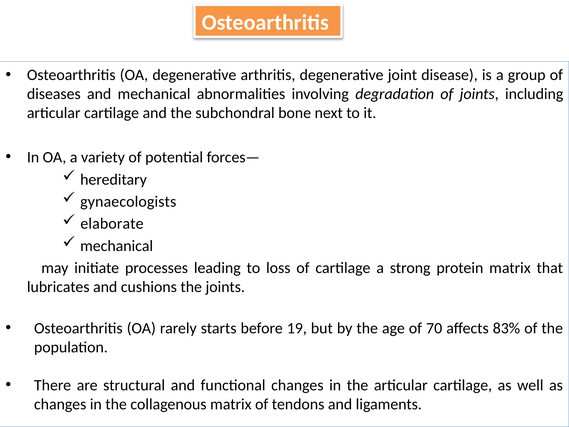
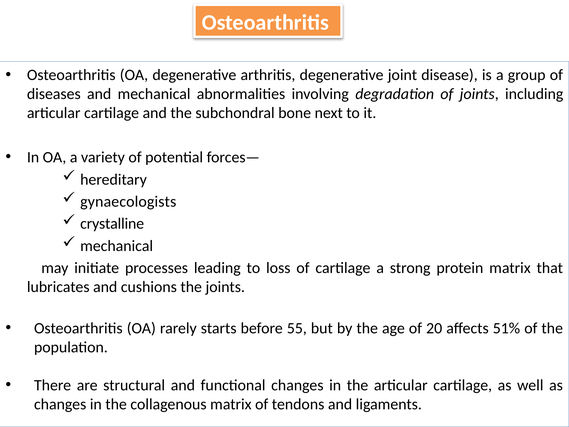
elaborate: elaborate -> crystalline (112, 224)
19: 19 -> 55 (297, 328)
70: 70 -> 20 (434, 328)
83%: 83% -> 51% (506, 328)
